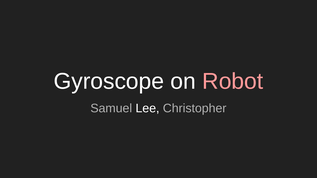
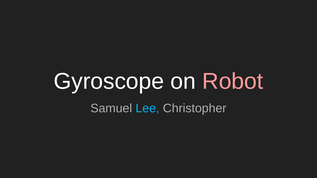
Lee colour: white -> light blue (147, 109)
